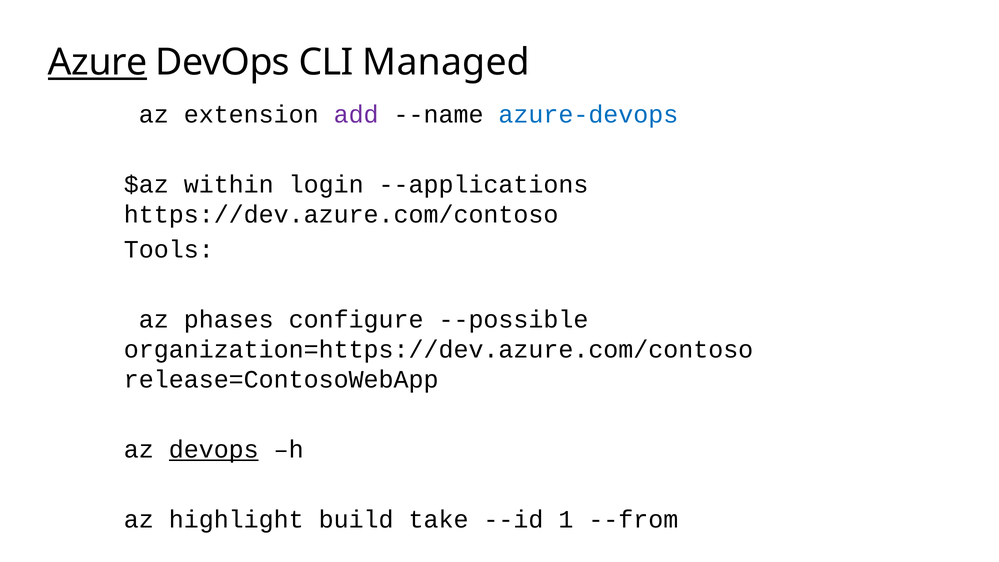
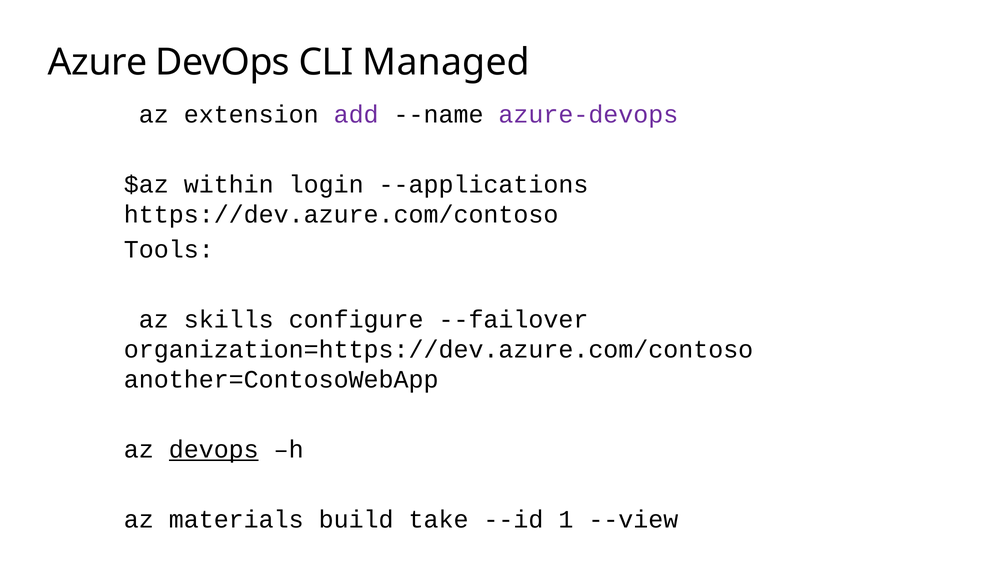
Azure underline: present -> none (98, 63)
azure-devops colour: blue -> purple (588, 115)
phases: phases -> skills (229, 320)
--possible: --possible -> --failover (513, 320)
release=ContosoWebApp: release=ContosoWebApp -> another=ContosoWebApp (281, 379)
highlight: highlight -> materials (236, 519)
--from: --from -> --view (633, 519)
